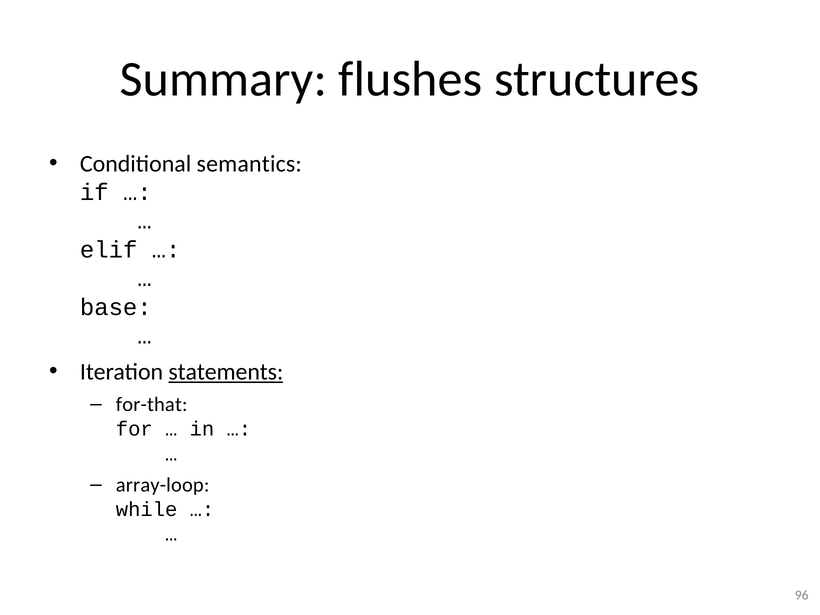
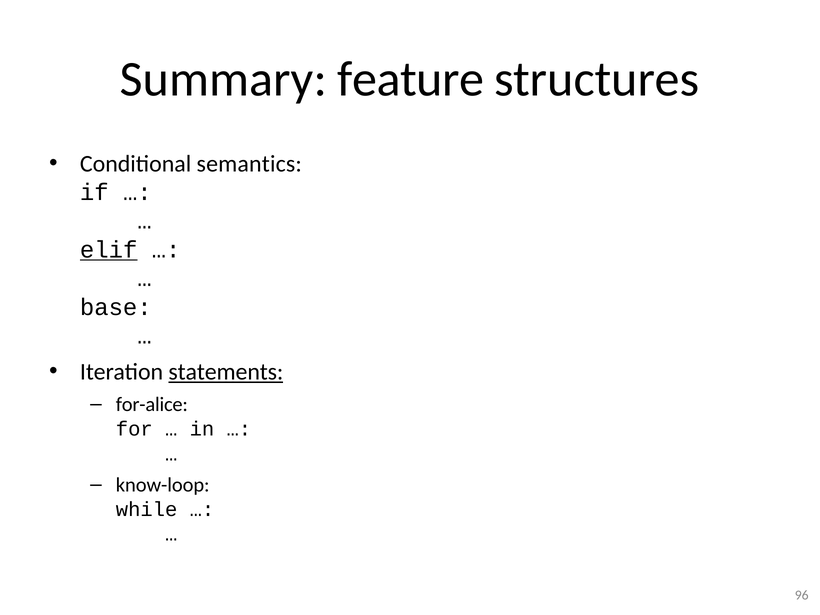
flushes: flushes -> feature (411, 79)
elif underline: none -> present (109, 250)
for-that: for-that -> for-alice (152, 405)
array-loop: array-loop -> know-loop (163, 485)
